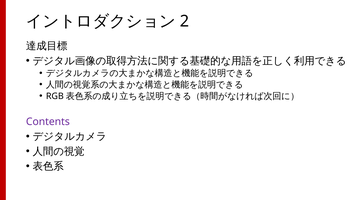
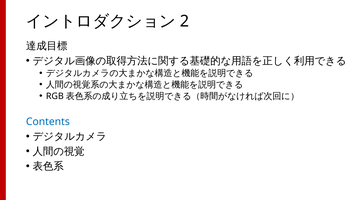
Contents colour: purple -> blue (48, 121)
